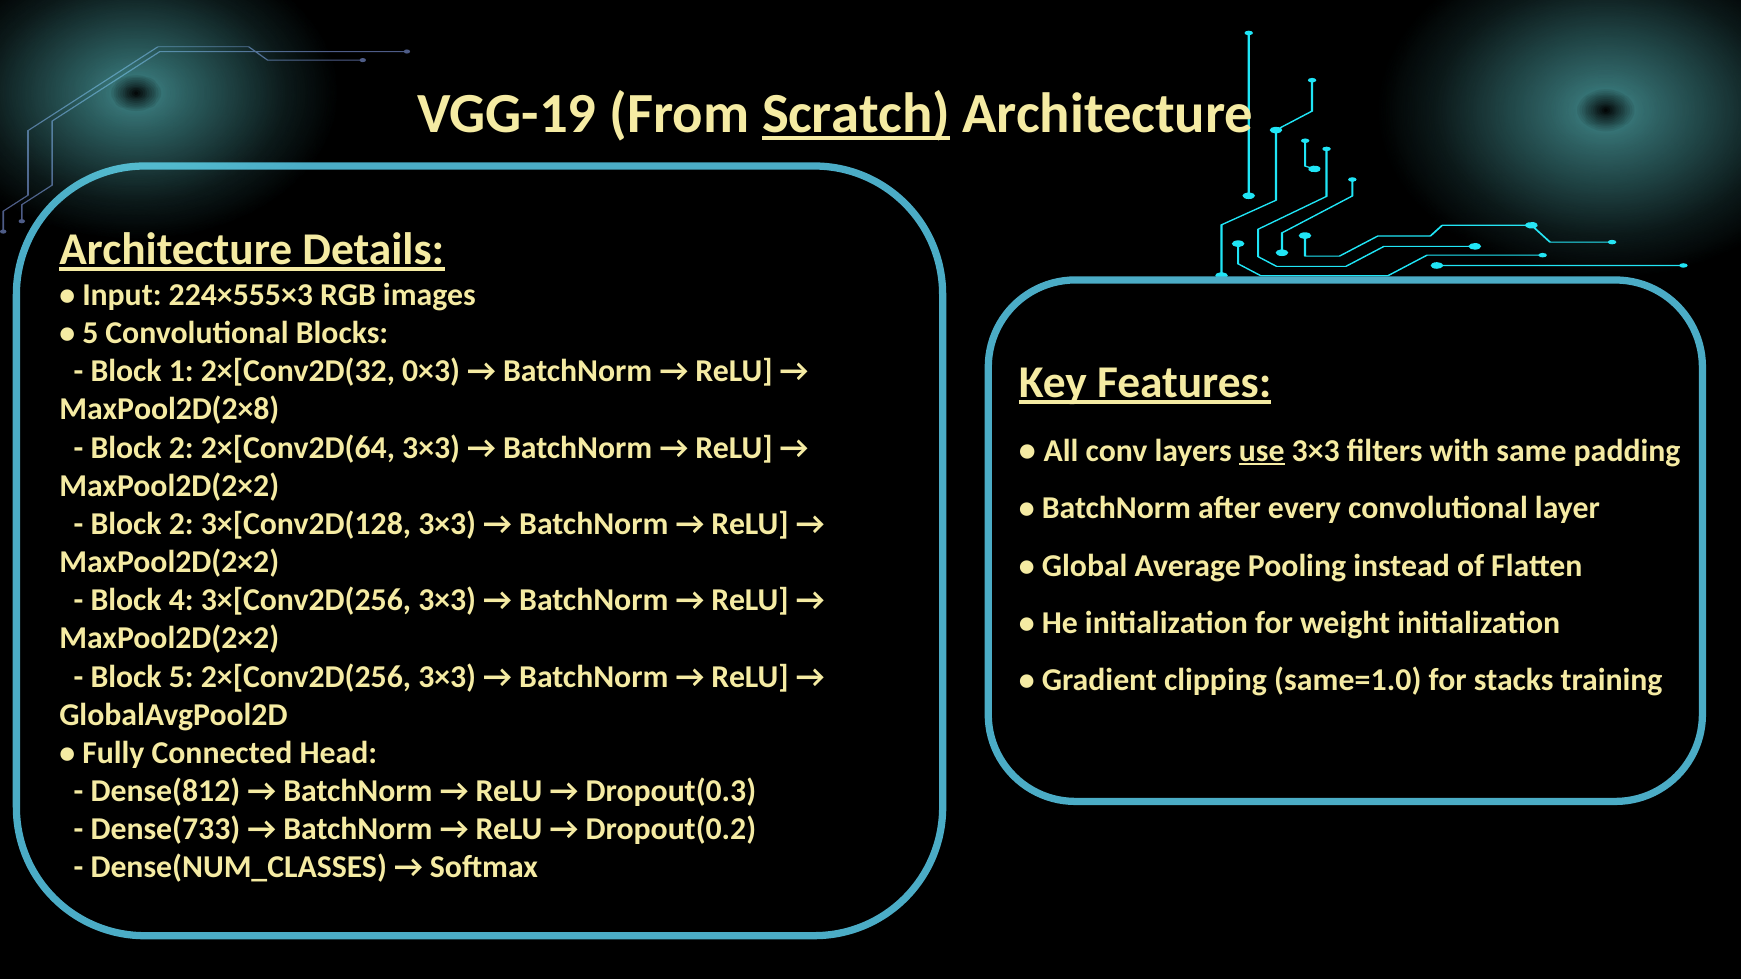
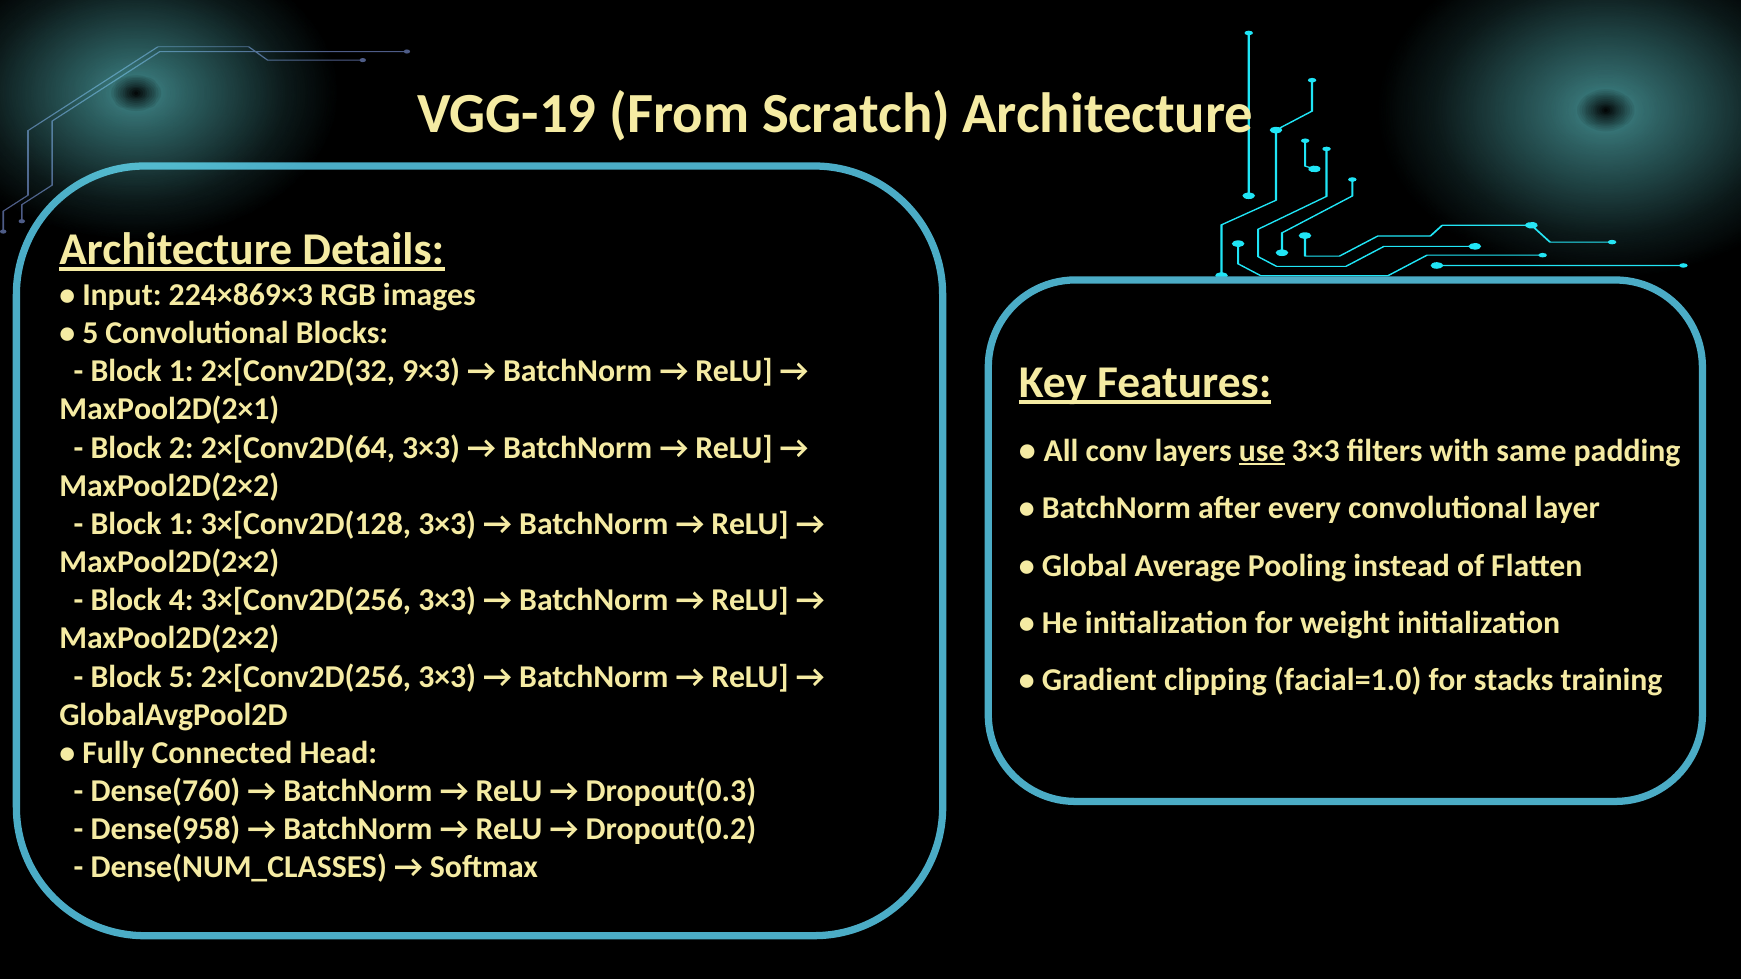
Scratch underline: present -> none (856, 114)
224×555×3: 224×555×3 -> 224×869×3 (241, 295)
0×3: 0×3 -> 9×3 (431, 371)
MaxPool2D(2×8: MaxPool2D(2×8 -> MaxPool2D(2×1 (169, 410)
2: 2 -> 1 (181, 524)
same=1.0: same=1.0 -> facial=1.0 (1348, 680)
Dense(812: Dense(812 -> Dense(760 (165, 791)
Dense(733: Dense(733 -> Dense(958 (165, 830)
